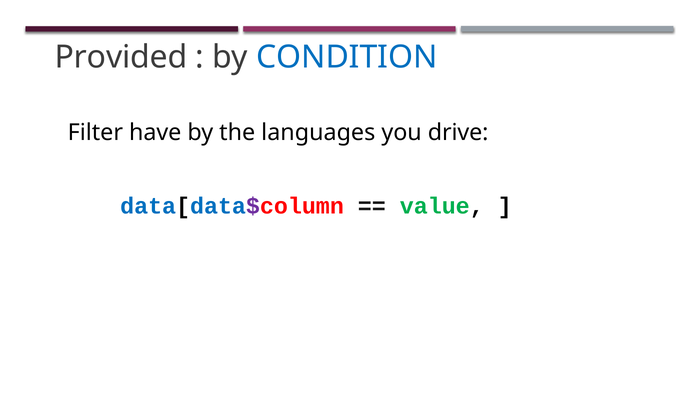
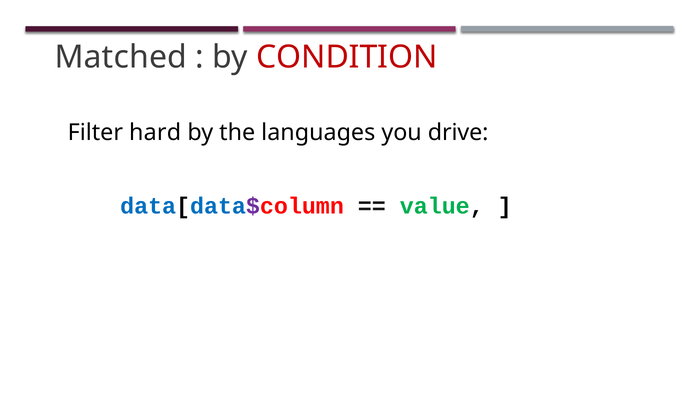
Provided: Provided -> Matched (121, 57)
CONDITION colour: blue -> red (347, 57)
have: have -> hard (155, 133)
